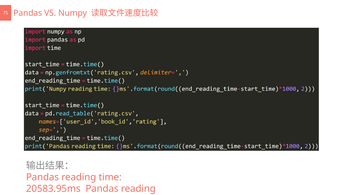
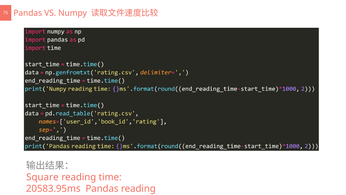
Pandas: Pandas -> Square (42, 177)
